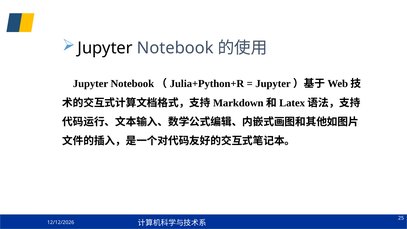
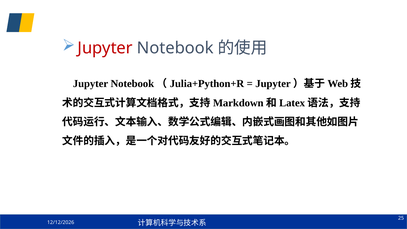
Jupyter colour: black -> red (105, 48)
